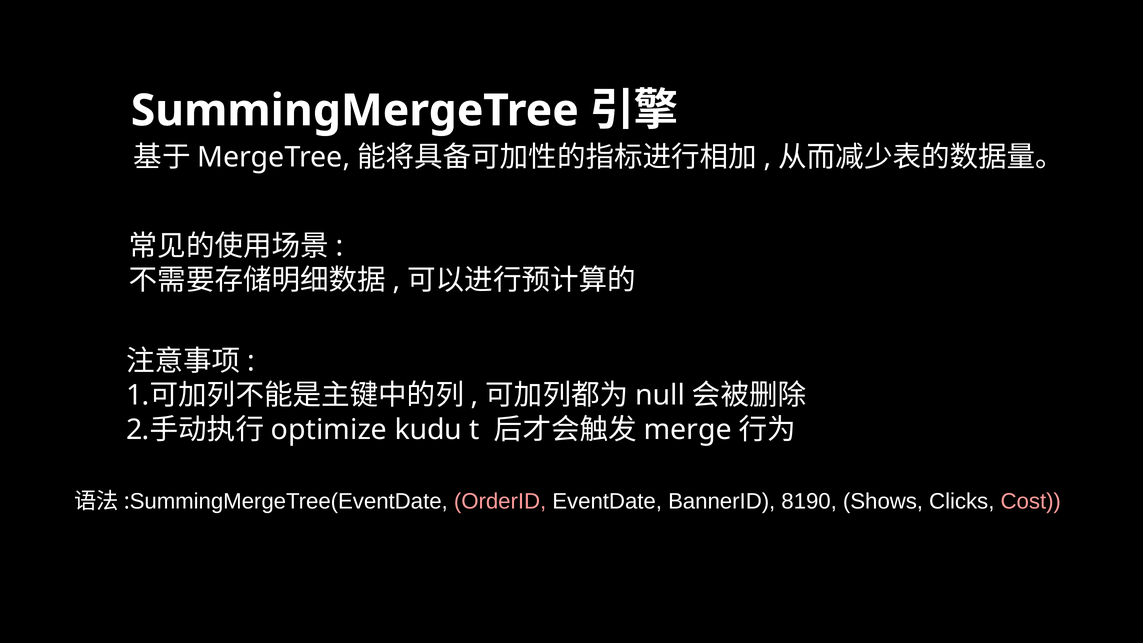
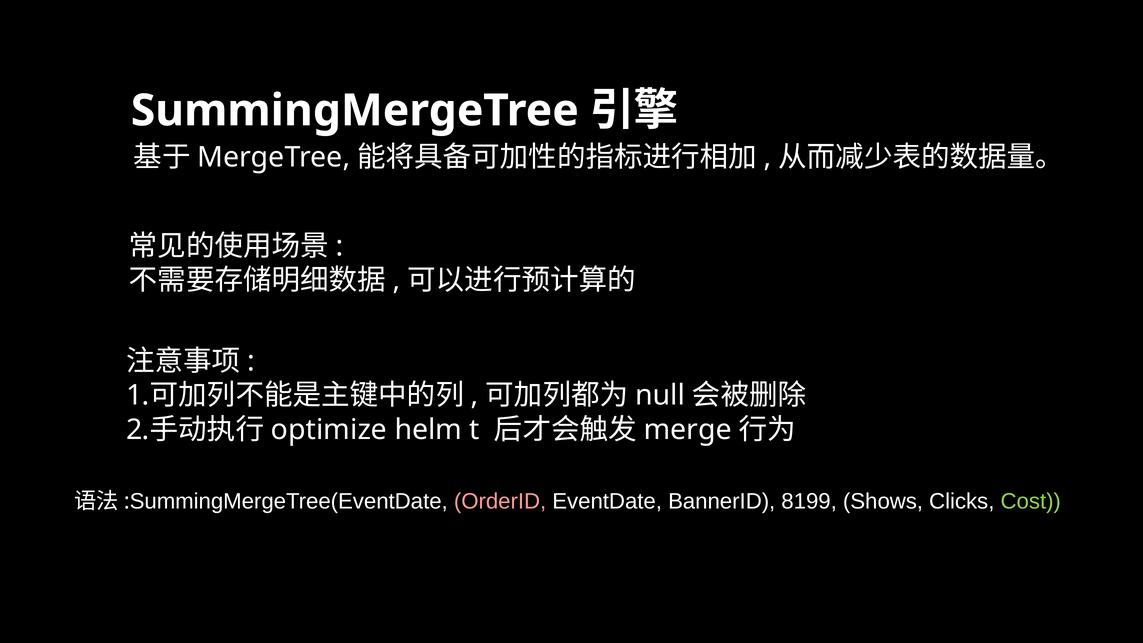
kudu: kudu -> helm (428, 430)
8190: 8190 -> 8199 (809, 501)
Cost colour: pink -> light green (1031, 501)
